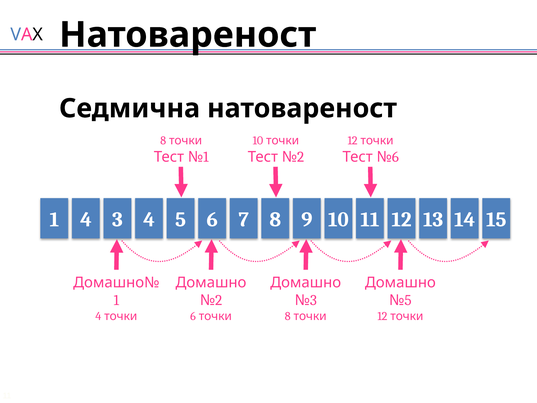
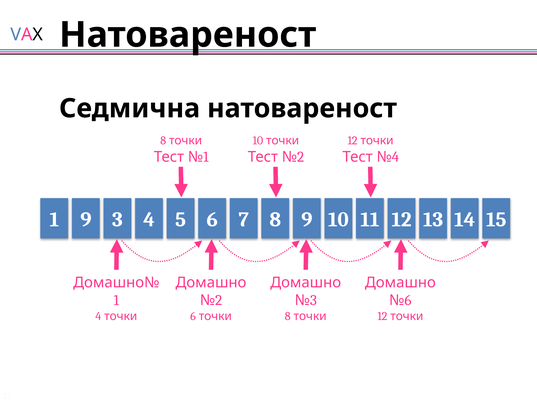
6: 6 -> 4 (395, 157)
4: 4 -> 9 (86, 220)
5: 5 -> 6 (408, 300)
